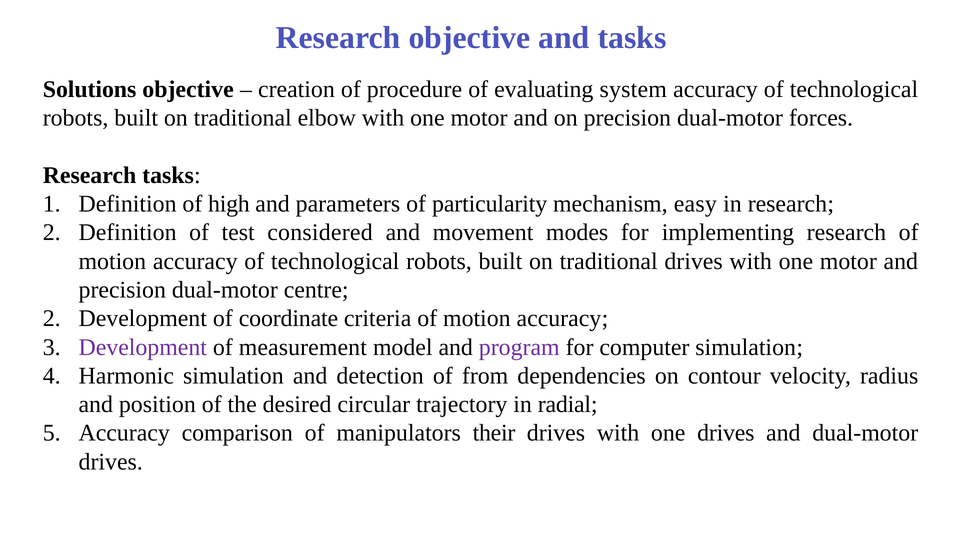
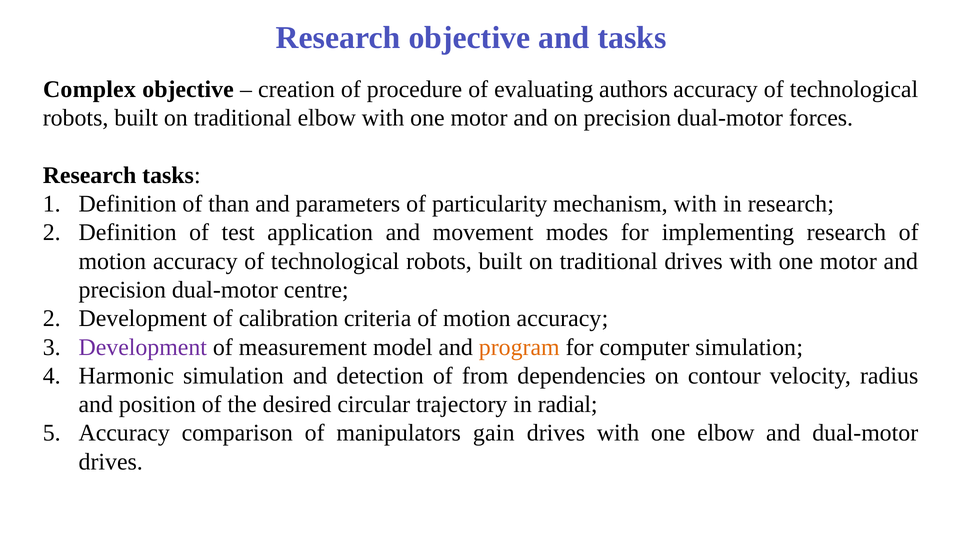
Solutions: Solutions -> Complex (89, 89)
system: system -> authors (633, 89)
high: high -> than (229, 204)
mechanism easy: easy -> with (695, 204)
considered: considered -> application (320, 232)
coordinate: coordinate -> calibration (289, 318)
program colour: purple -> orange (519, 347)
their: their -> gain (494, 433)
one drives: drives -> elbow (726, 433)
